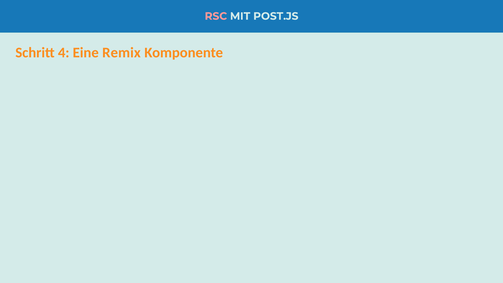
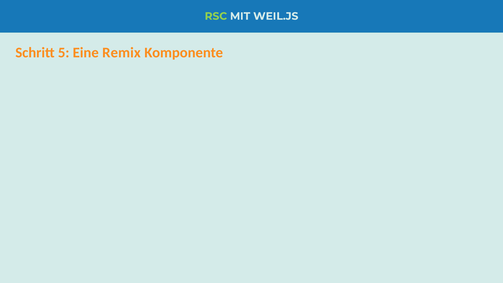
RSC colour: pink -> light green (216, 16)
POST.JS: POST.JS -> WEIL.JS (276, 16)
4: 4 -> 5 (64, 53)
